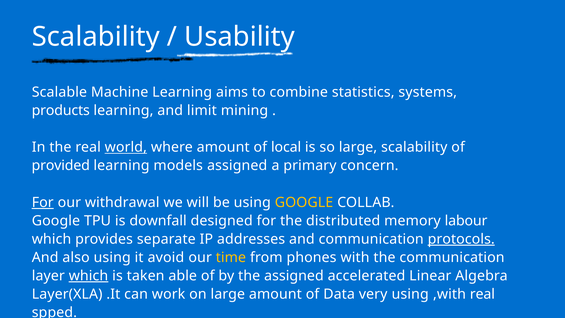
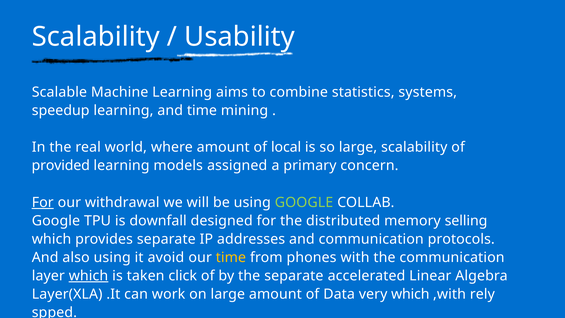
products: products -> speedup (61, 110)
and limit: limit -> time (202, 110)
world underline: present -> none (126, 147)
GOOGLE colour: yellow -> light green (304, 202)
labour: labour -> selling (466, 221)
protocols underline: present -> none (461, 239)
able: able -> click (183, 276)
the assigned: assigned -> separate (294, 276)
very using: using -> which (410, 294)
,with real: real -> rely (482, 294)
